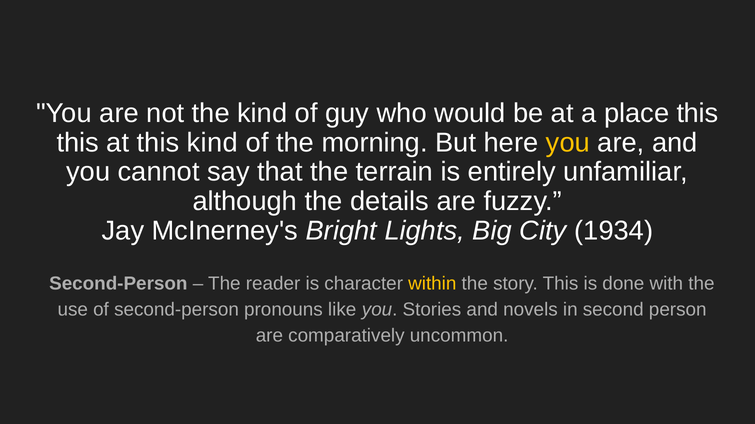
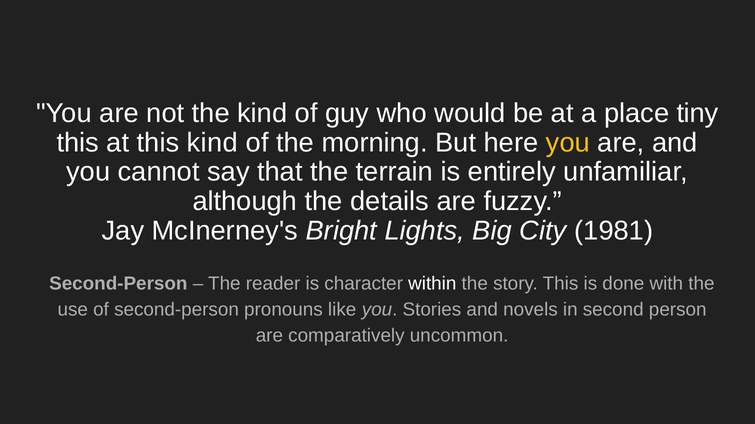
place this: this -> tiny (697, 113)
1934: 1934 -> 1981 (614, 231)
within colour: yellow -> white (432, 284)
